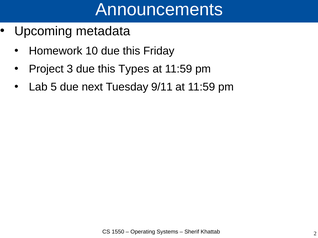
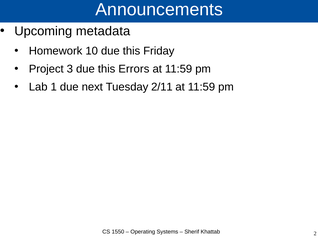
Types: Types -> Errors (134, 69)
5: 5 -> 1 (54, 87)
9/11: 9/11 -> 2/11 (162, 87)
